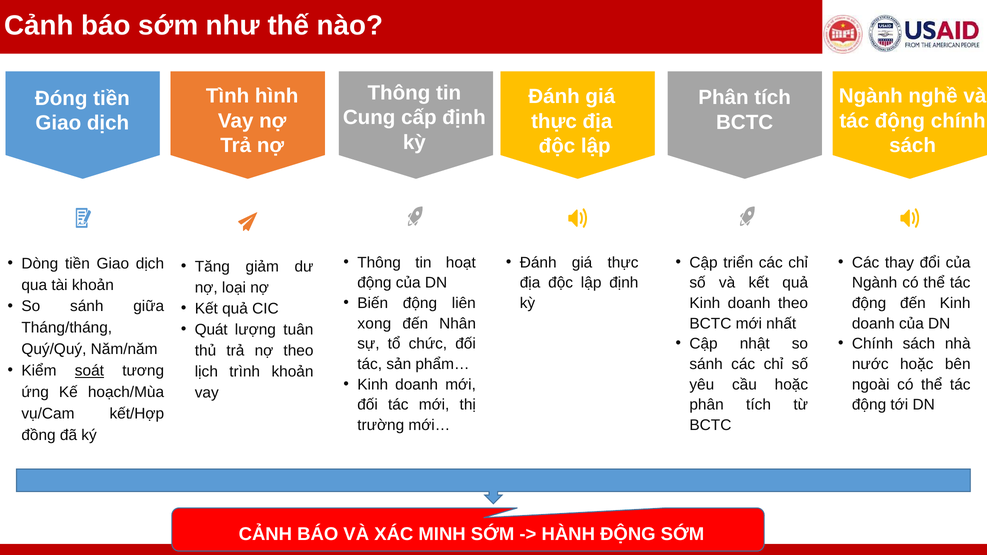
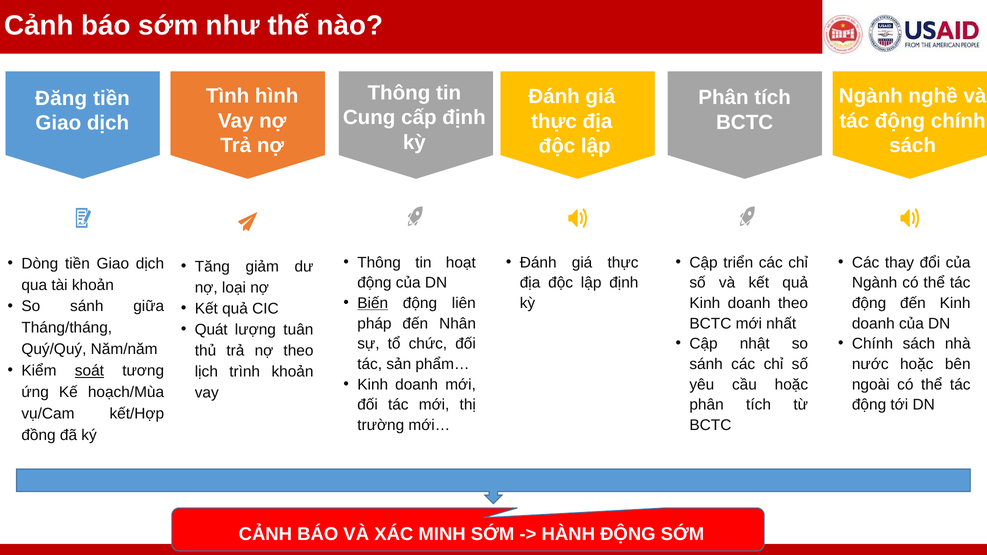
Đóng: Đóng -> Đăng (61, 98)
Biến underline: none -> present (373, 303)
xong: xong -> pháp (374, 324)
